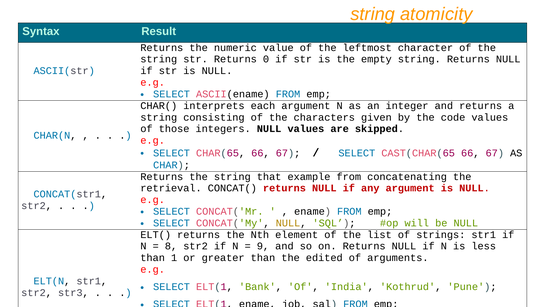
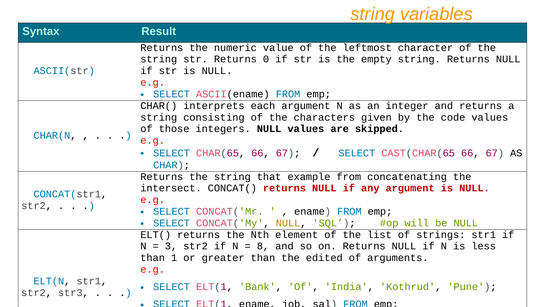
atomicity: atomicity -> variables (436, 14)
retrieval: retrieval -> intersect (171, 188)
8: 8 -> 3 (171, 246)
9: 9 -> 8 (263, 246)
